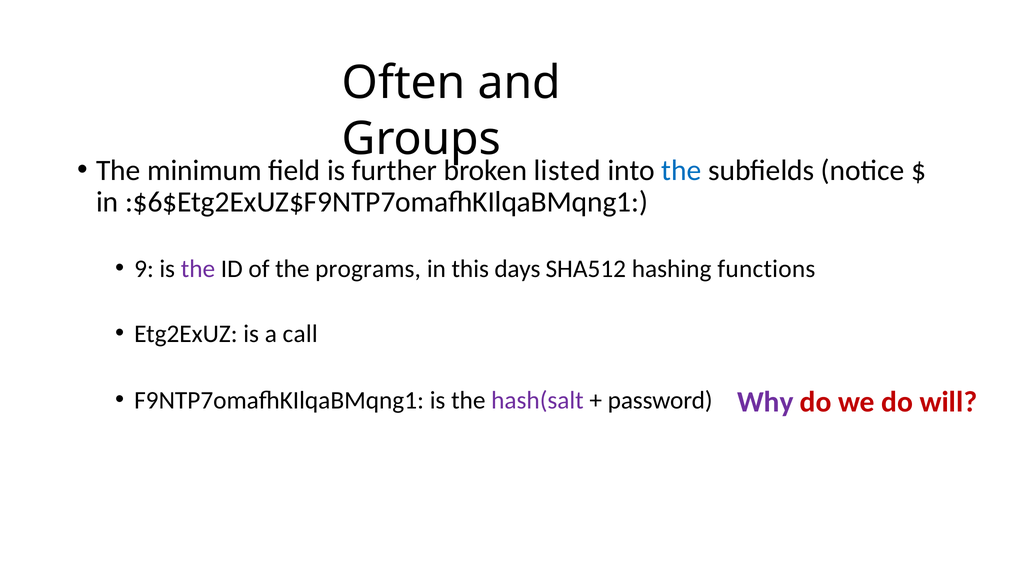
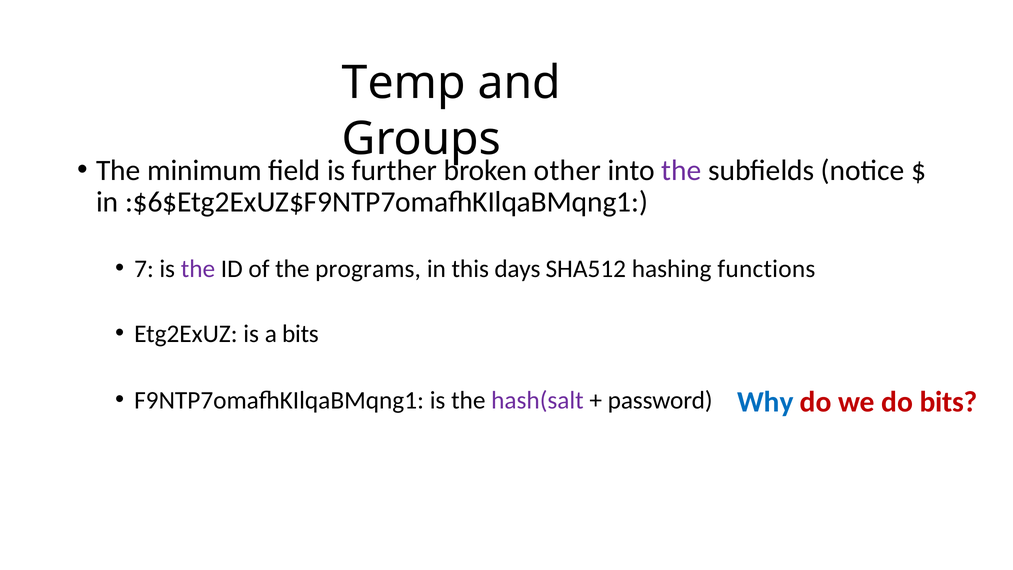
Often: Often -> Temp (404, 83)
listed: listed -> other (567, 170)
the colour: blue -> purple (681, 170)
9: 9 -> 7 (144, 269)
a call: call -> bits (300, 334)
Why colour: purple -> blue (765, 402)
do will: will -> bits (949, 402)
